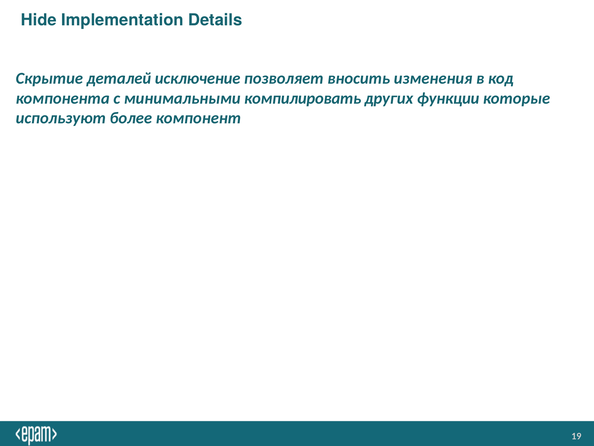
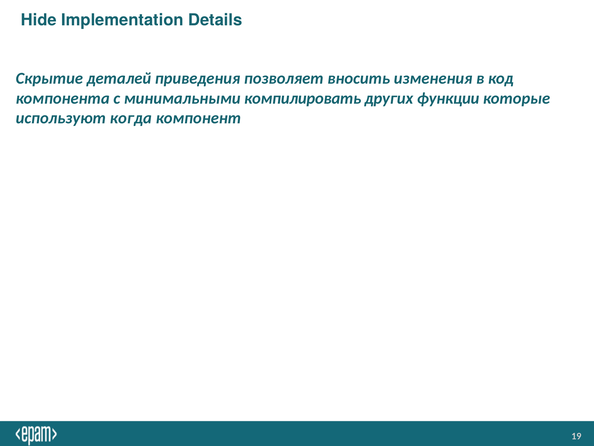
исключение: исключение -> приведения (198, 78)
более: более -> когда (131, 118)
